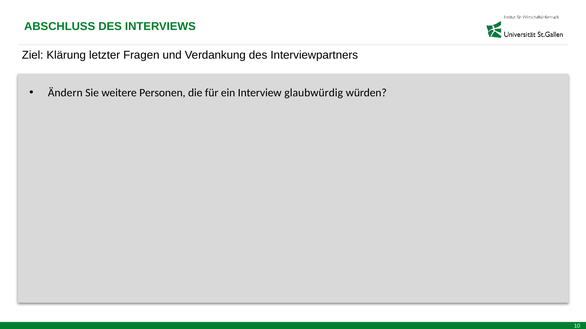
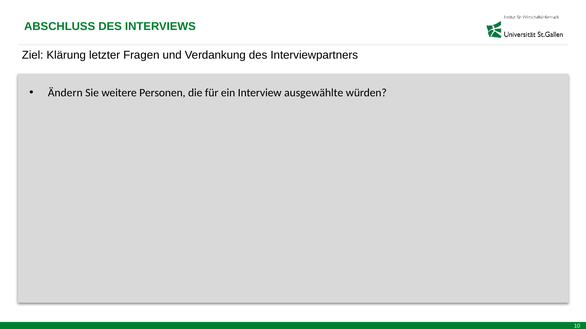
glaubwürdig: glaubwürdig -> ausgewählte (314, 93)
